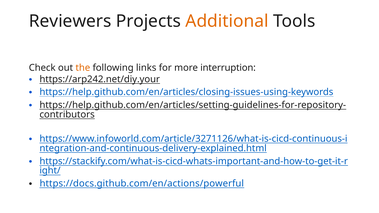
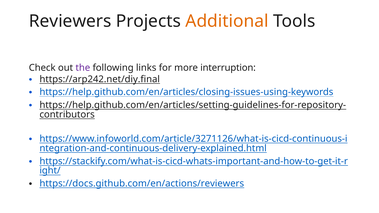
the colour: orange -> purple (83, 68)
https://arp242.net/diy.your: https://arp242.net/diy.your -> https://arp242.net/diy.final (100, 79)
https://docs.github.com/en/actions/powerful: https://docs.github.com/en/actions/powerful -> https://docs.github.com/en/actions/reviewers (142, 184)
